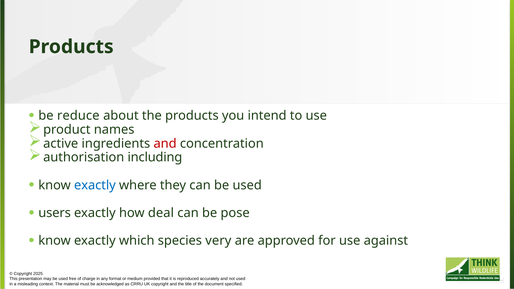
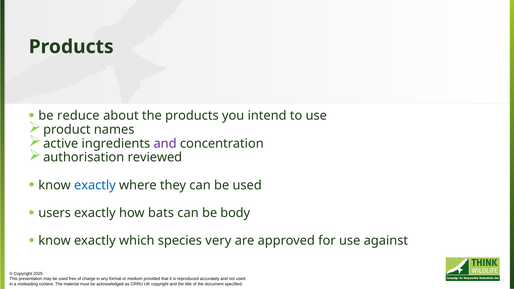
and colour: red -> purple (165, 144)
including: including -> reviewed (155, 157)
deal: deal -> bats (161, 213)
pose: pose -> body (235, 213)
